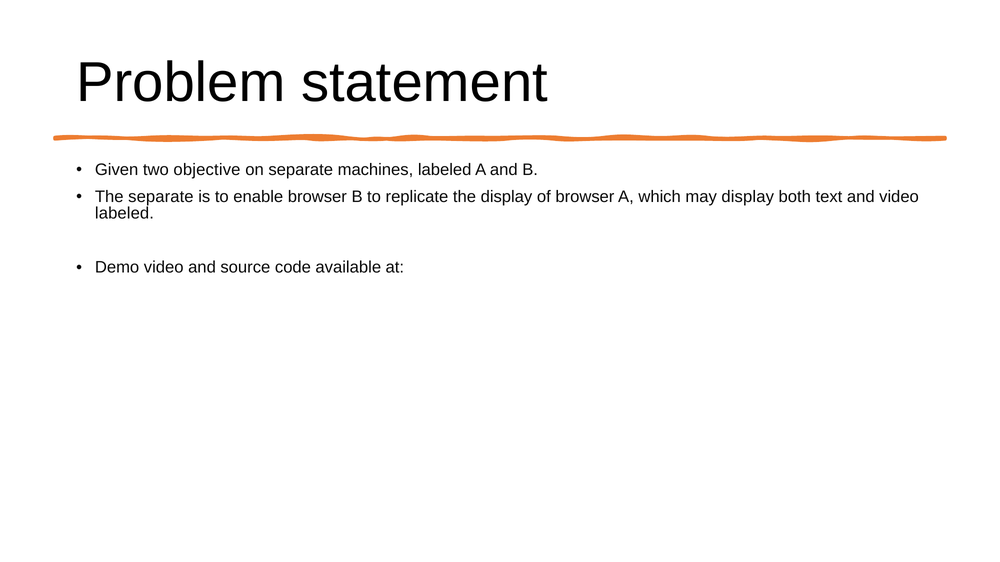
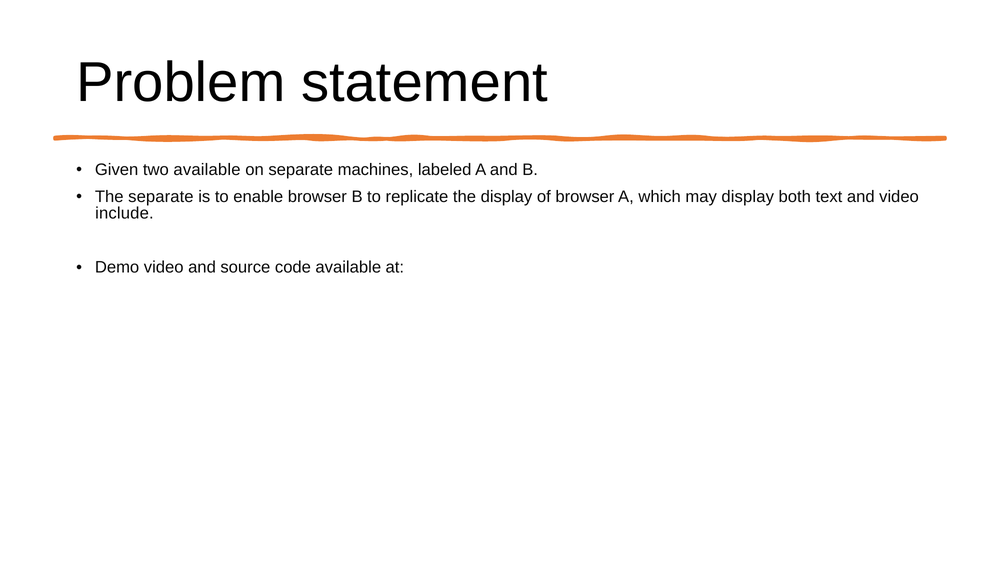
two objective: objective -> available (207, 170)
labeled: labeled -> include (124, 214)
